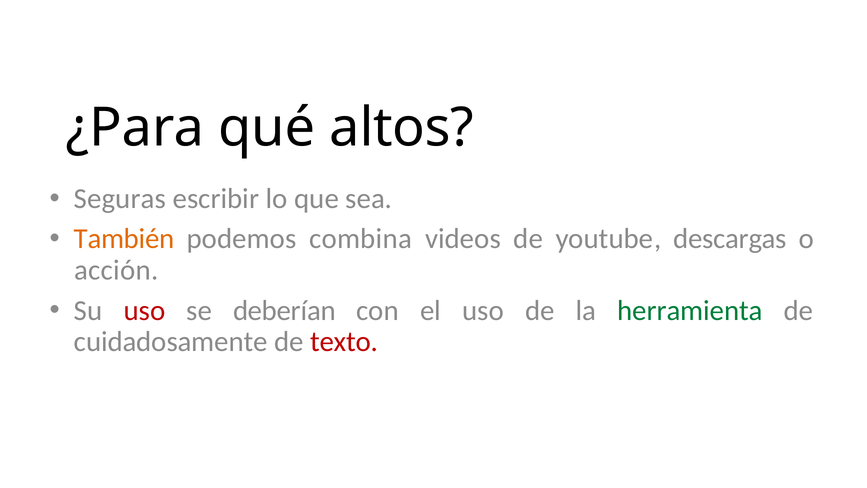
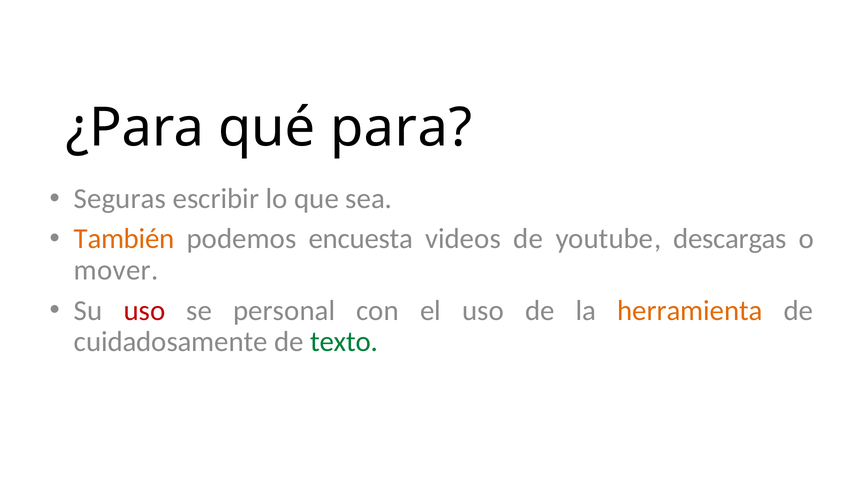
altos: altos -> para (401, 128)
combina: combina -> encuesta (361, 239)
acción: acción -> mover (116, 270)
deberían: deberían -> personal (284, 310)
herramienta colour: green -> orange (690, 310)
texto colour: red -> green (344, 341)
